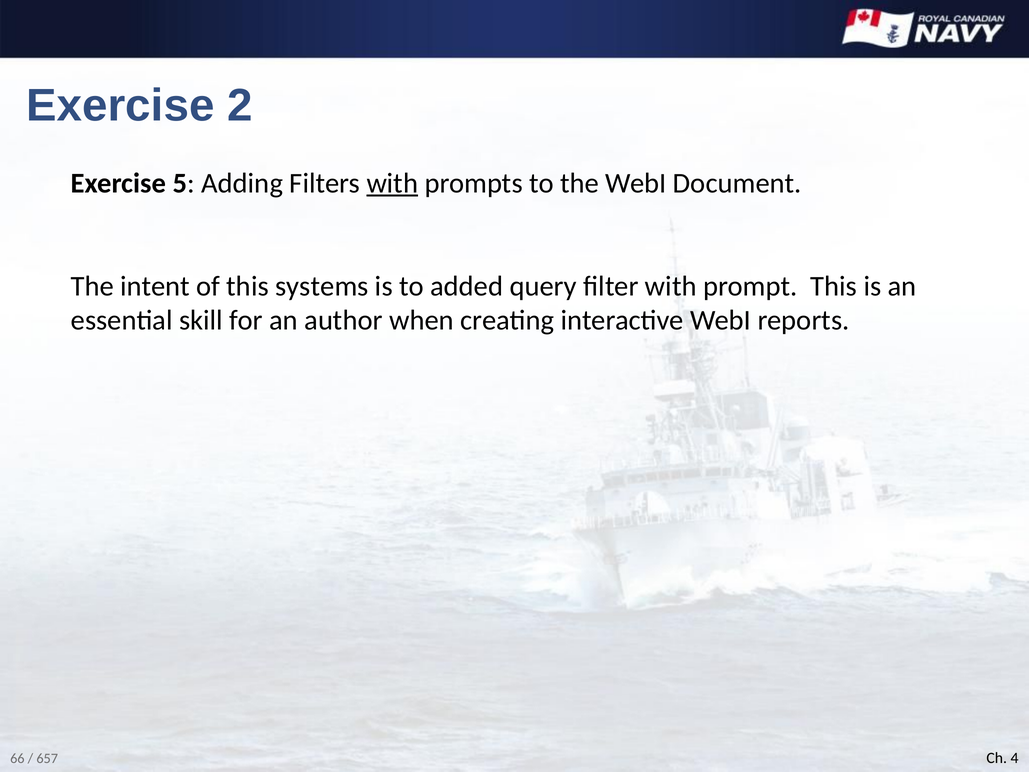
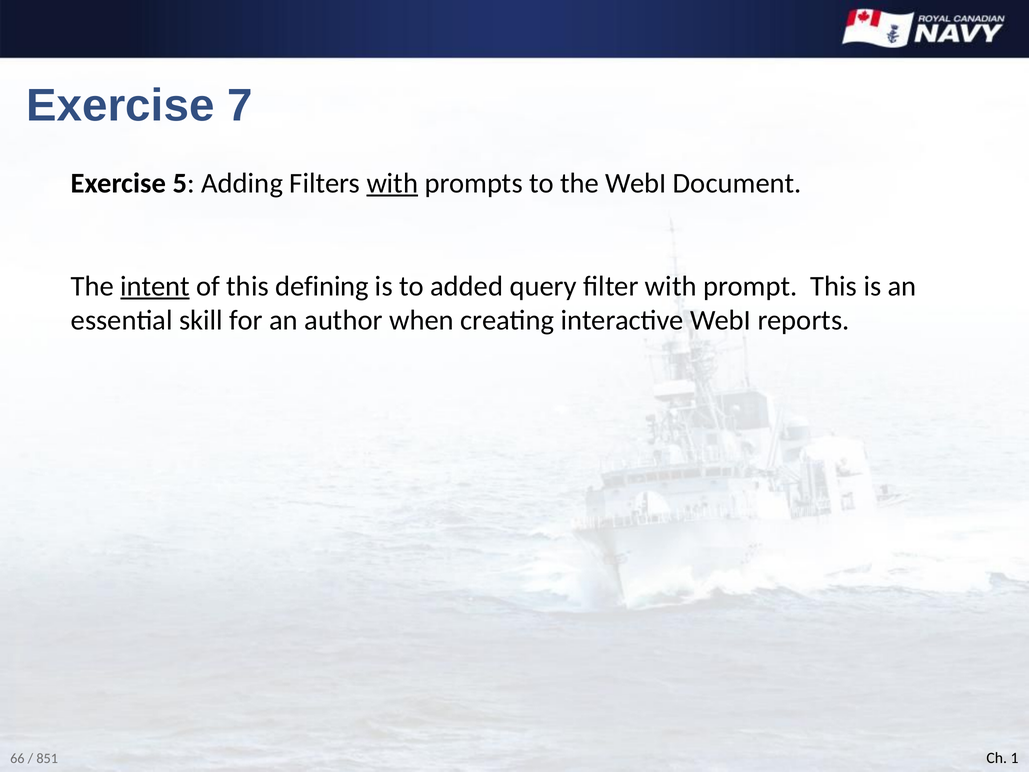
2: 2 -> 7 (240, 106)
intent underline: none -> present (155, 286)
systems: systems -> defining (322, 286)
4: 4 -> 1 (1015, 758)
657: 657 -> 851 (47, 758)
